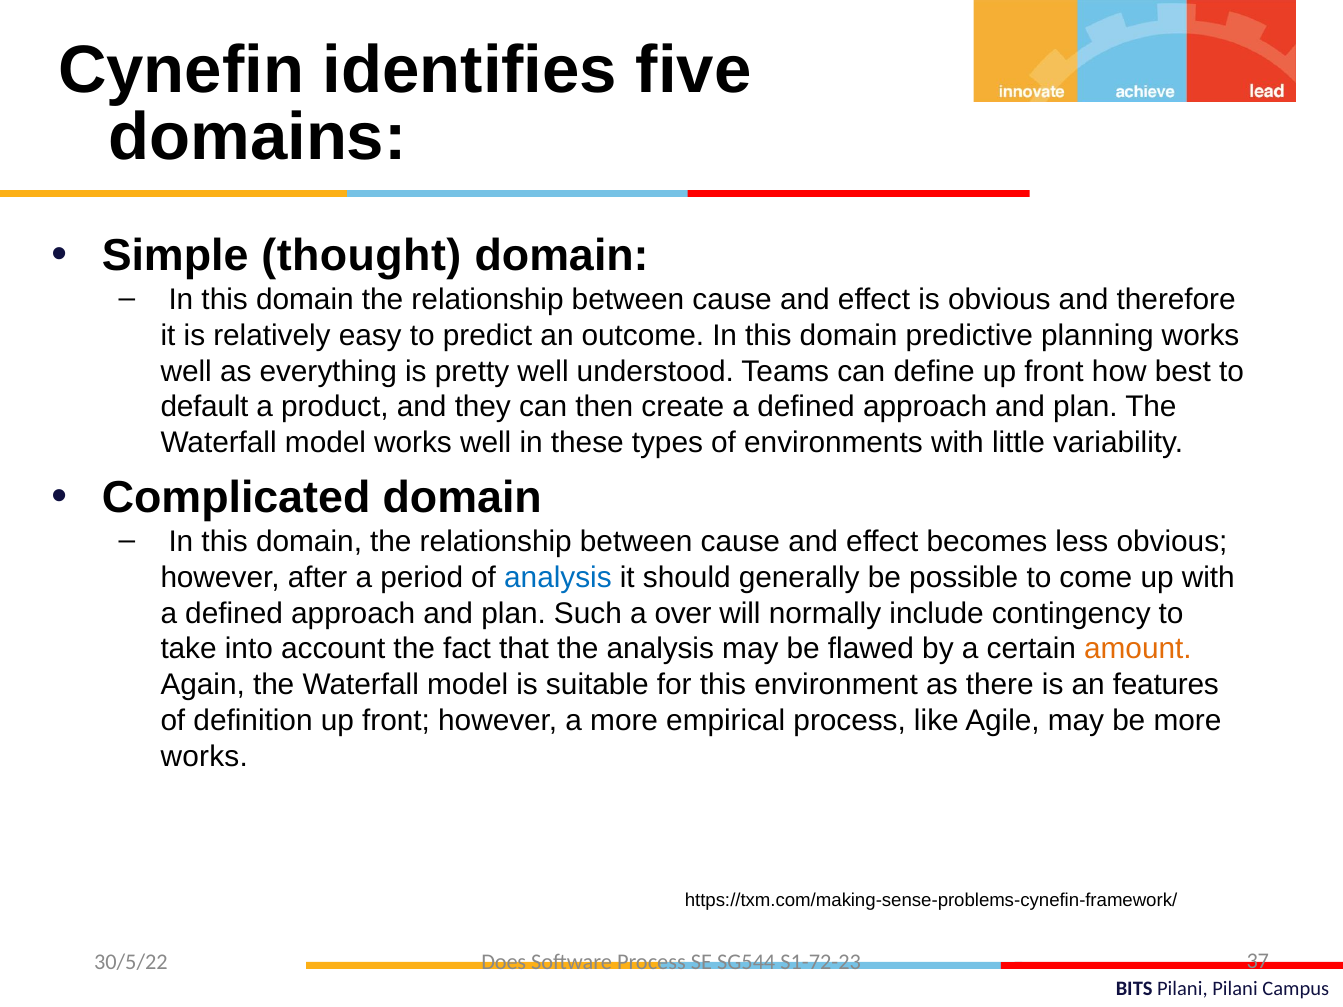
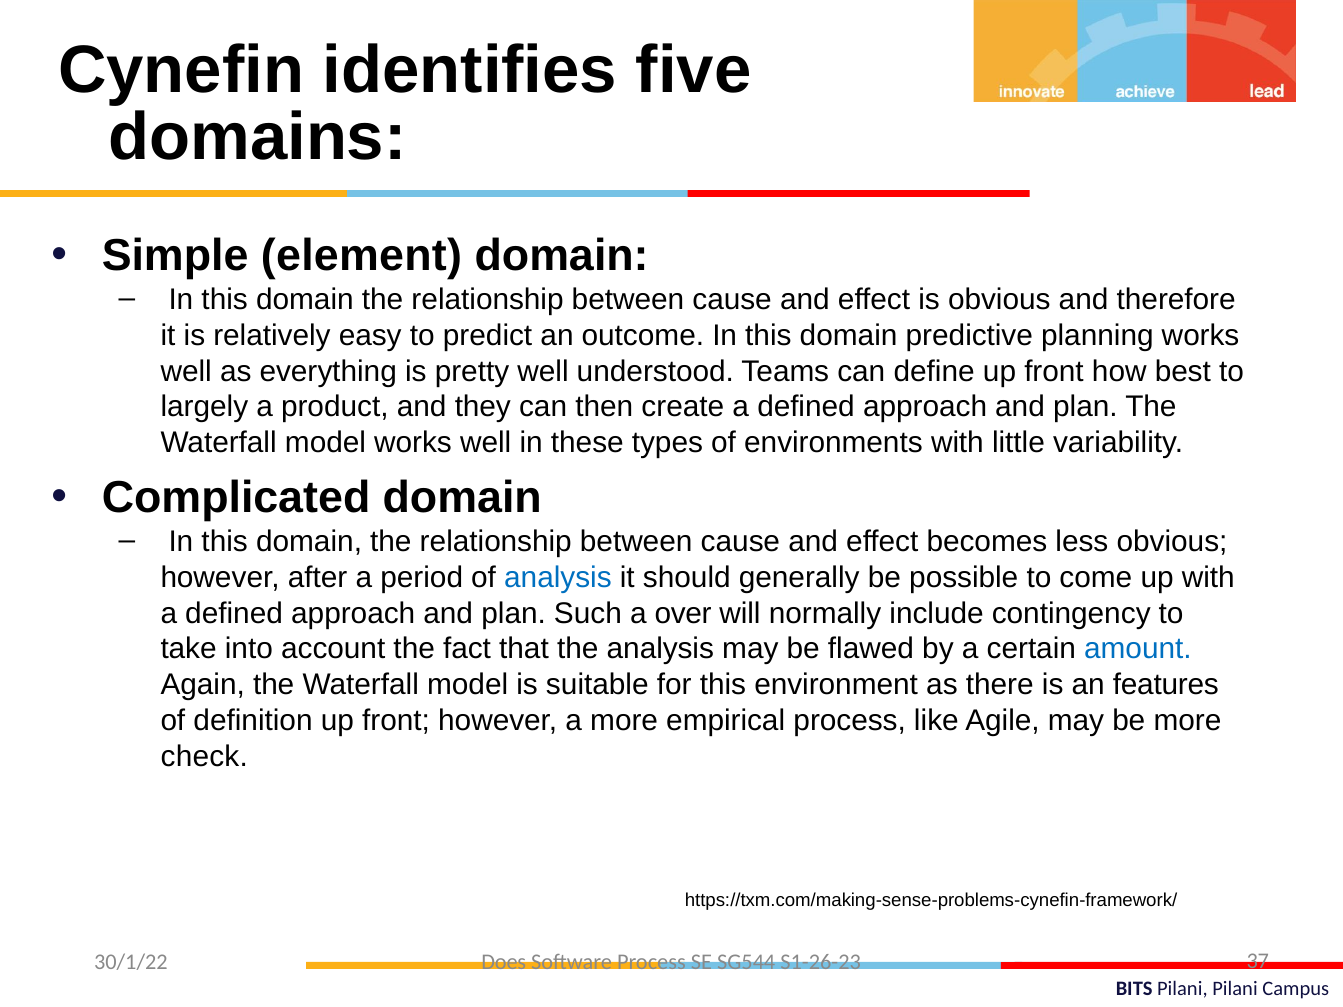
thought: thought -> element (361, 256)
default: default -> largely (204, 407)
amount colour: orange -> blue (1138, 649)
works: works -> check (204, 757)
30/5/22: 30/5/22 -> 30/1/22 (131, 962)
S1-72-23: S1-72-23 -> S1-26-23 (821, 962)
